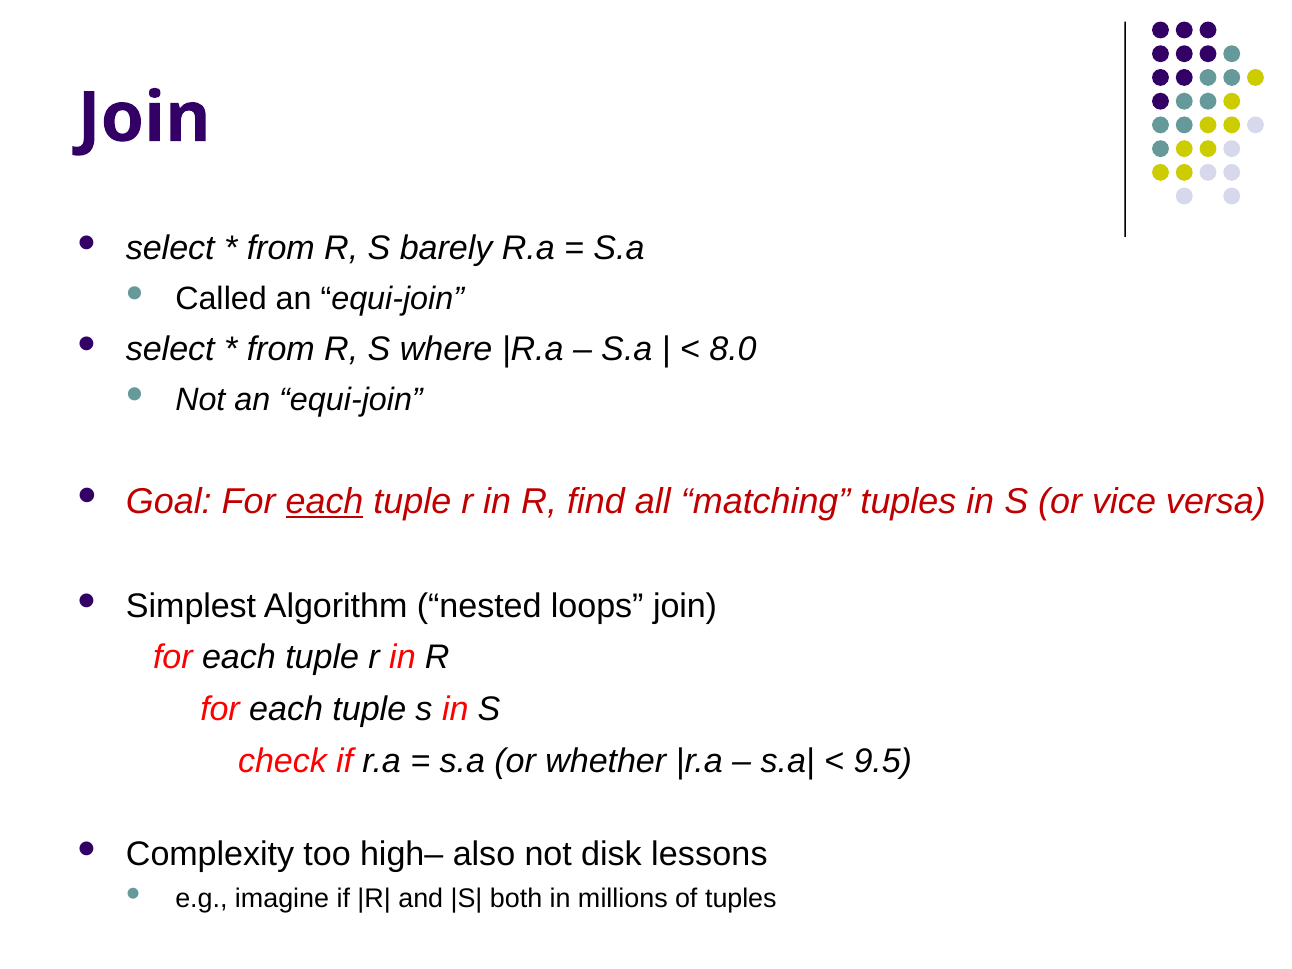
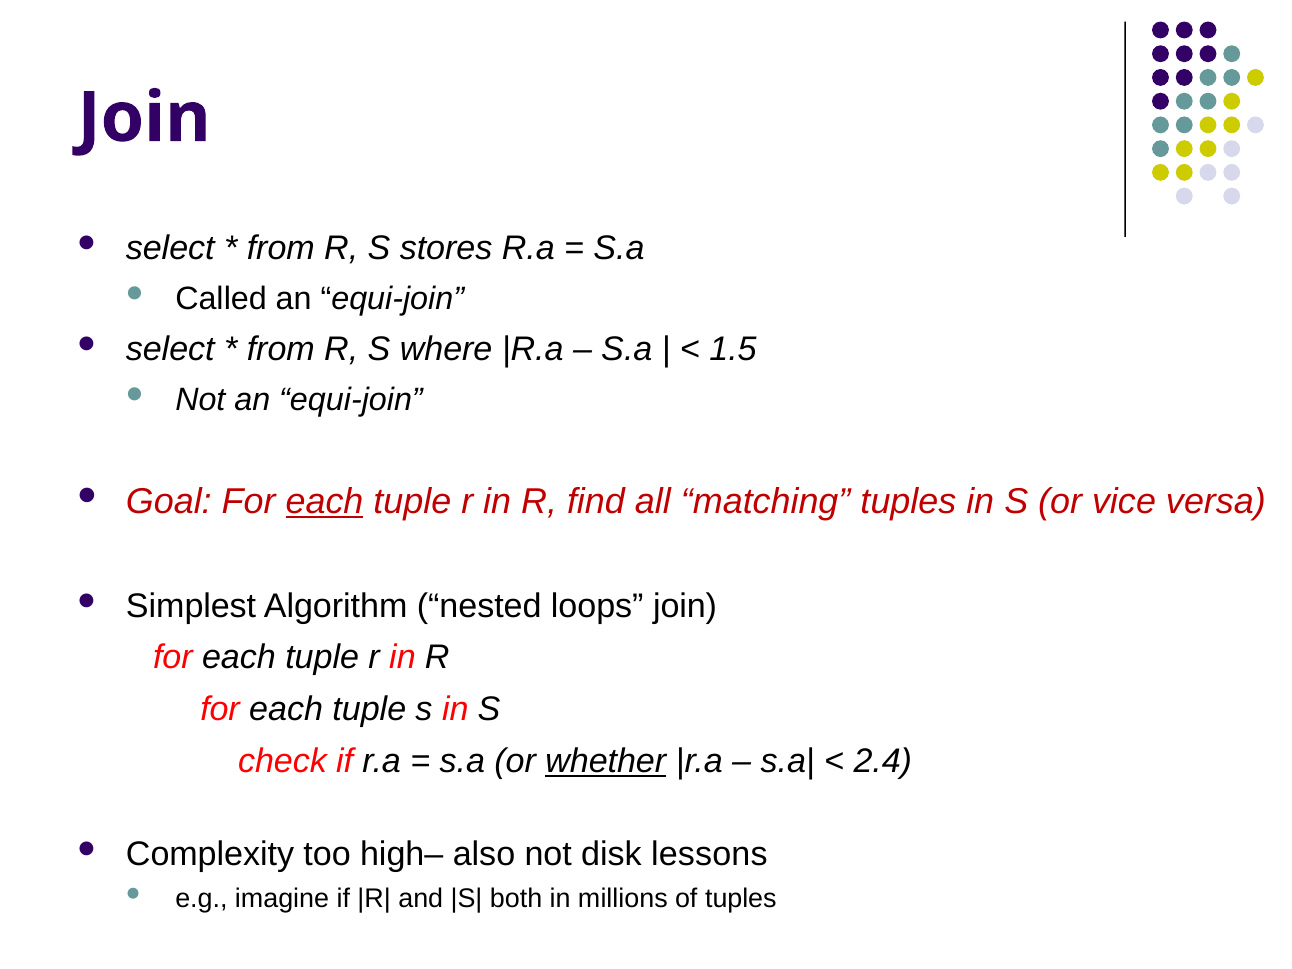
barely: barely -> stores (446, 249)
8.0: 8.0 -> 1.5 (733, 350)
whether underline: none -> present (606, 761)
9.5: 9.5 -> 2.4 (883, 761)
